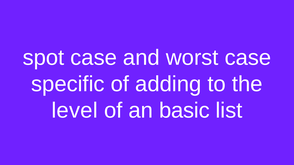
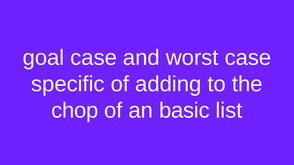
spot: spot -> goal (43, 58)
level: level -> chop (75, 111)
